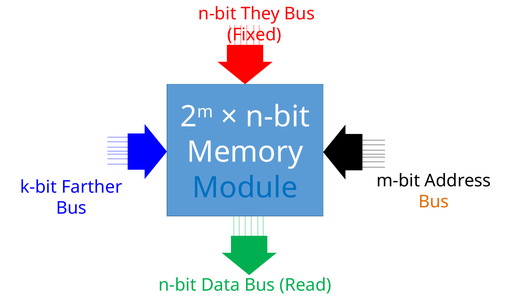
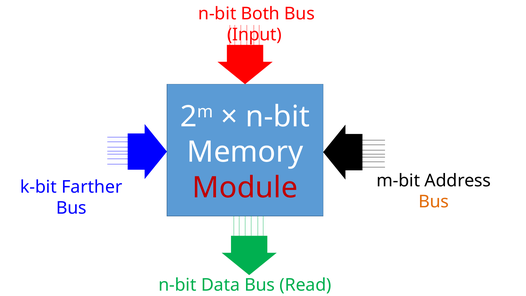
They: They -> Both (260, 14)
Fixed: Fixed -> Input (254, 35)
Module colour: blue -> red (245, 188)
